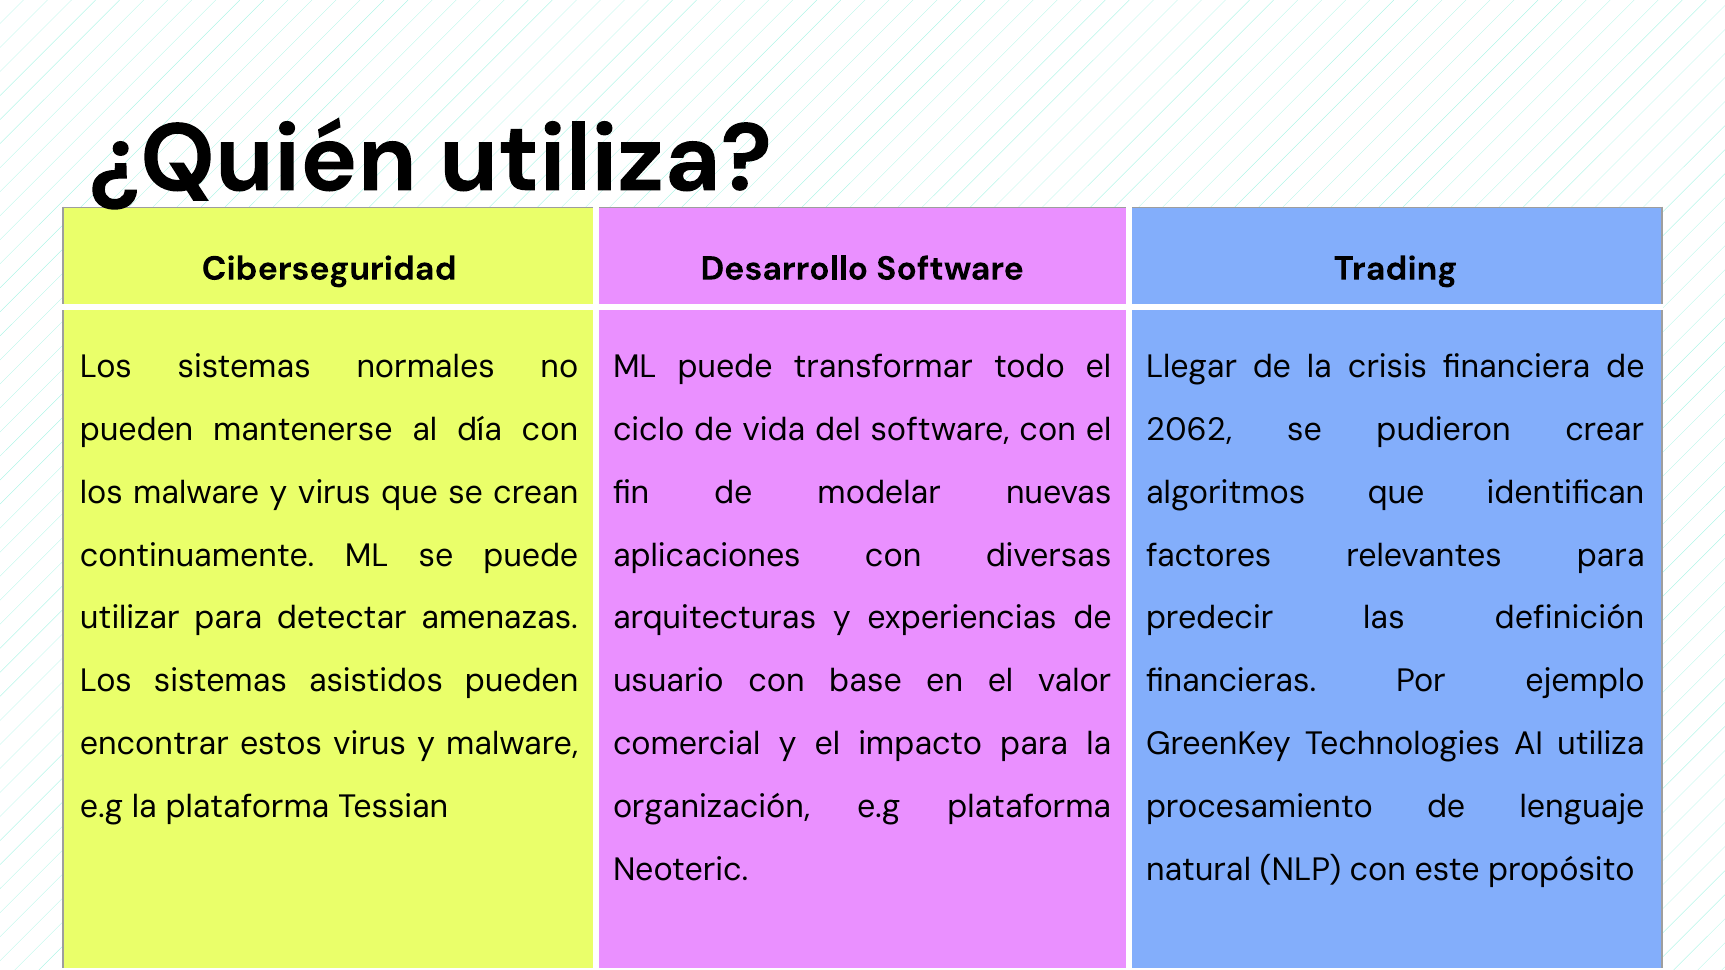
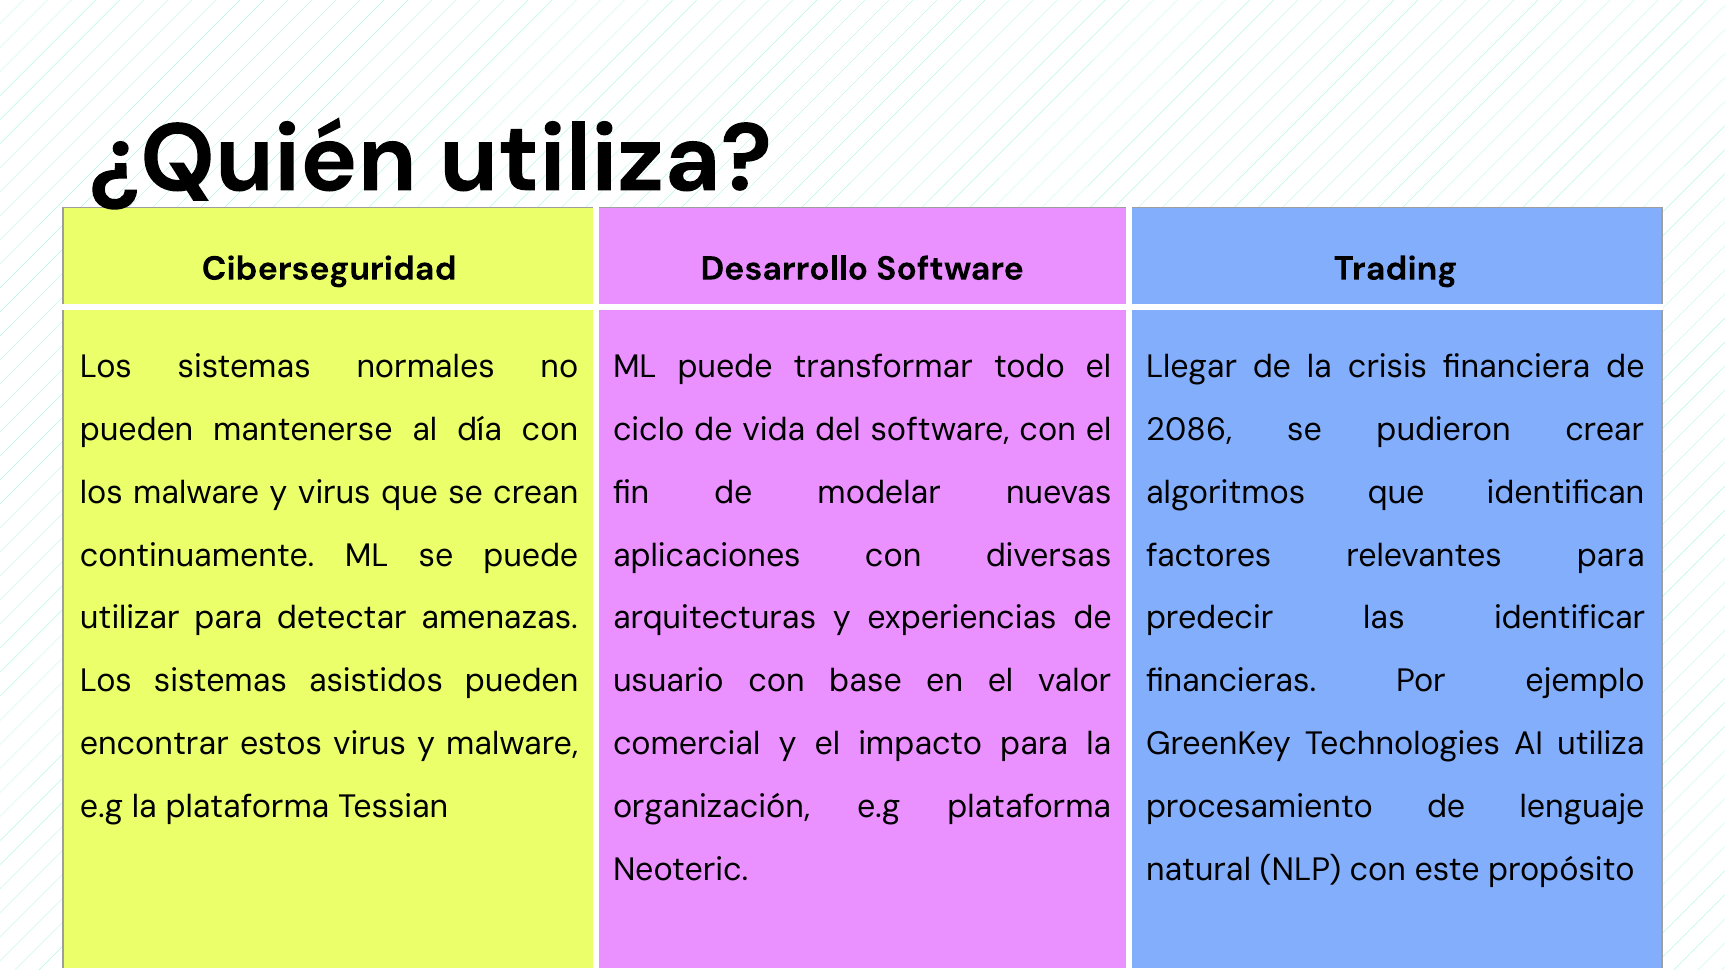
2062: 2062 -> 2086 (1189, 430)
definición: definición -> identificar (1570, 619)
